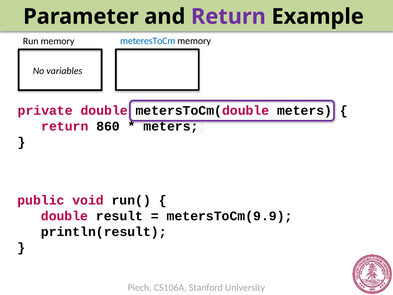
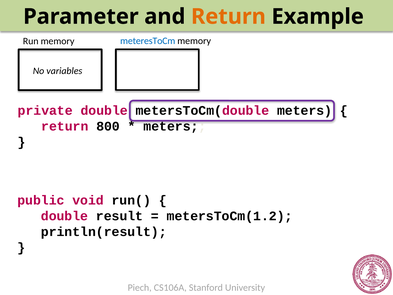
Return colour: purple -> orange (228, 17)
860: 860 -> 800 (108, 126)
metersToCm(9.9: metersToCm(9.9 -> metersToCm(1.2 (230, 216)
